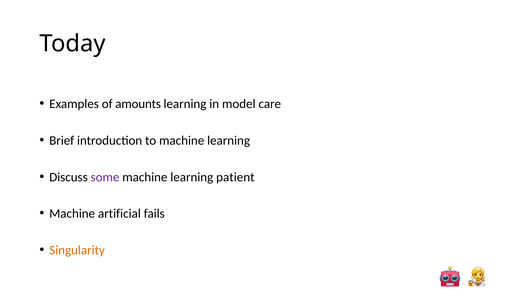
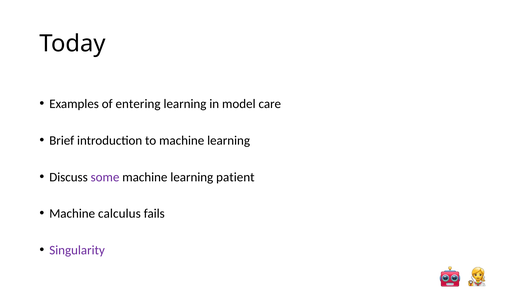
amounts: amounts -> entering (138, 104)
artificial: artificial -> calculus (119, 214)
Singularity colour: orange -> purple (77, 250)
